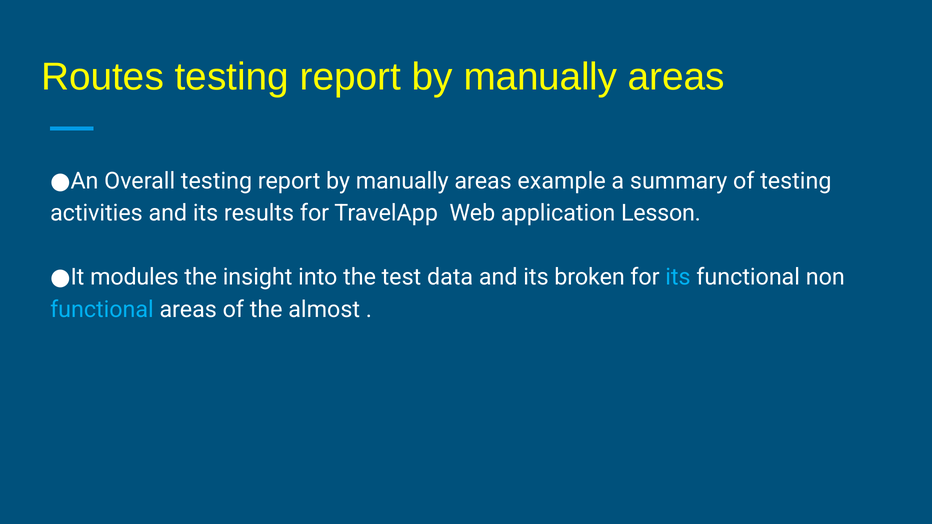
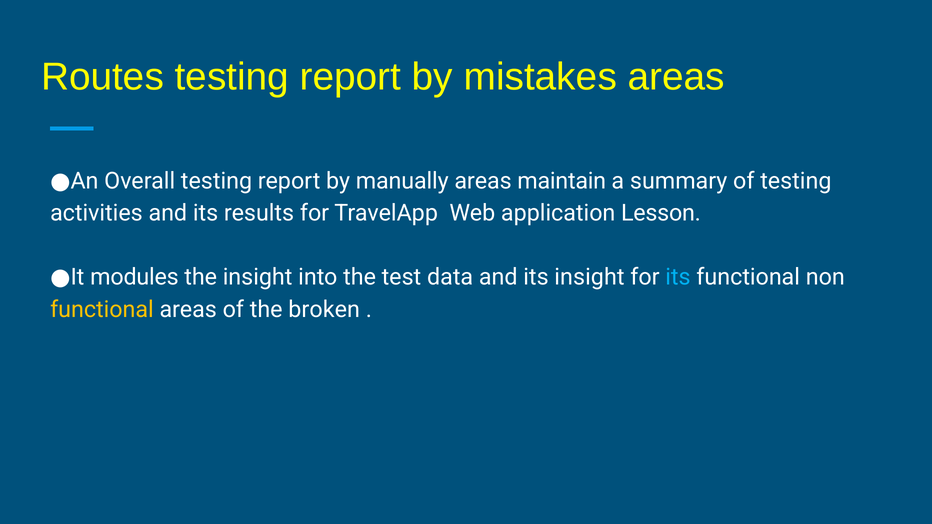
manually: manually -> mistakes (540, 77)
example: example -> maintain (562, 181)
its broken: broken -> insight (589, 277)
functional colour: light blue -> yellow (102, 310)
almost: almost -> broken (324, 310)
